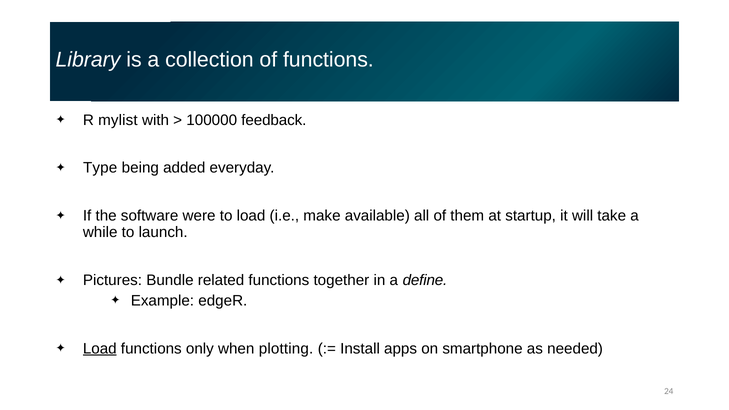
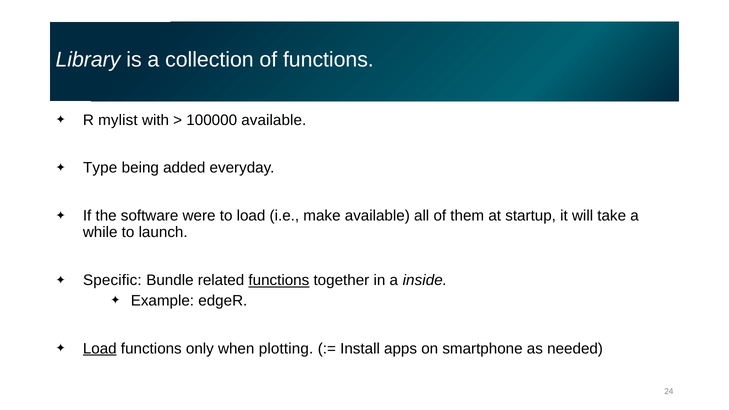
100000 feedback: feedback -> available (274, 120)
Pictures: Pictures -> Specific (112, 280)
functions underline: none -> present (279, 280)
define: define -> inside (425, 280)
